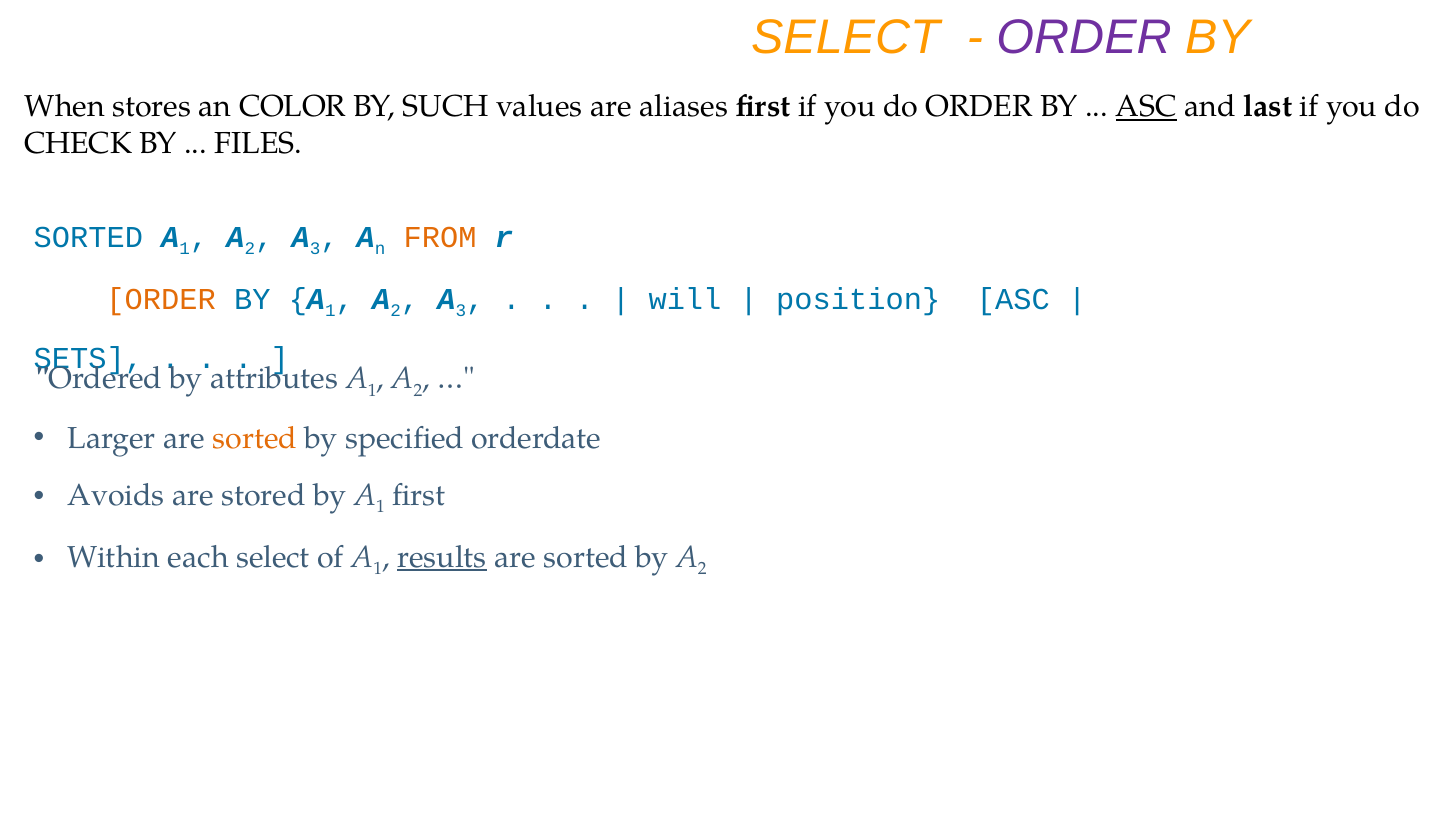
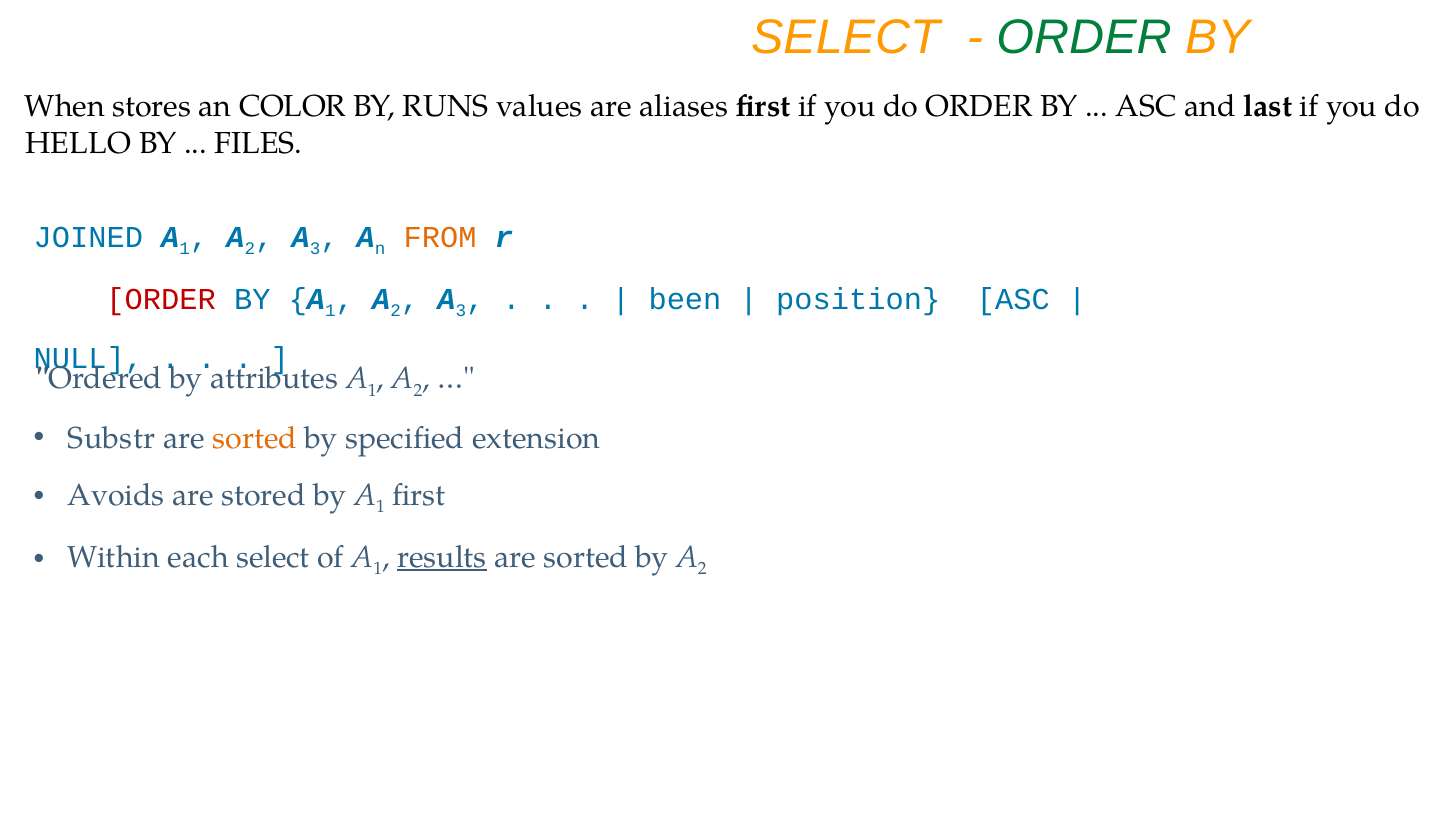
ORDER colour: purple -> green (1084, 38)
SUCH: SUCH -> RUNS (446, 107)
ASC underline: present -> none (1146, 107)
CHECK: CHECK -> HELLO (78, 143)
SORTED: SORTED -> JOINED (88, 237)
ORDER colour: orange -> red (161, 299)
will: will -> been (685, 299)
SETS: SETS -> NULL (88, 359)
Larger: Larger -> Substr (112, 438)
orderdate: orderdate -> extension (536, 438)
